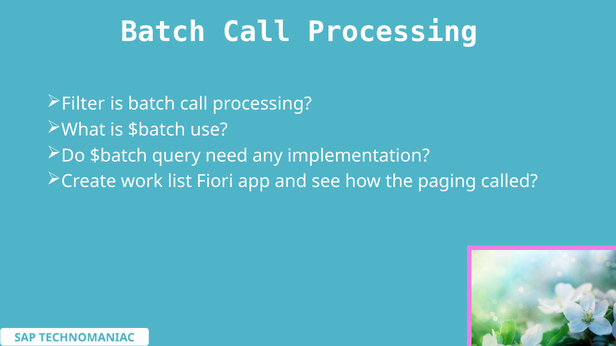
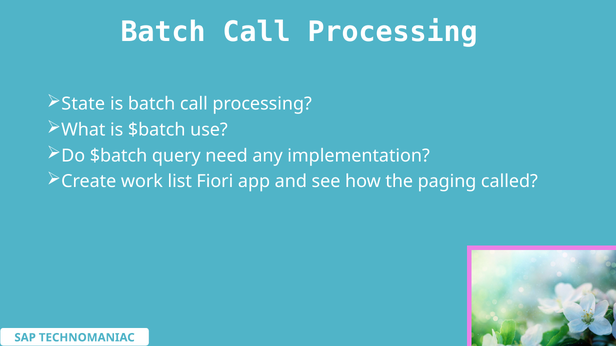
Filter: Filter -> State (83, 104)
